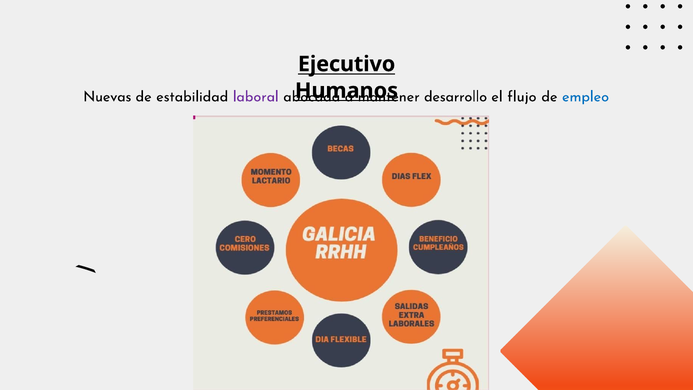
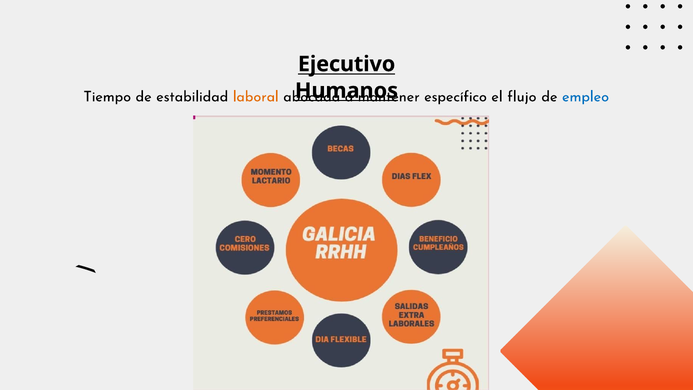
Nuevas: Nuevas -> Tiempo (107, 96)
laboral colour: purple -> orange (256, 96)
desarrollo: desarrollo -> específico (456, 96)
